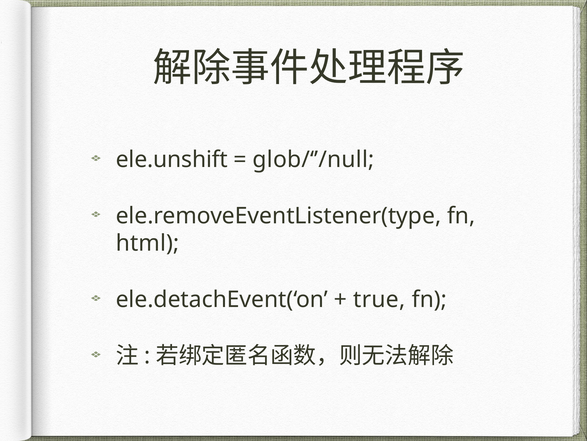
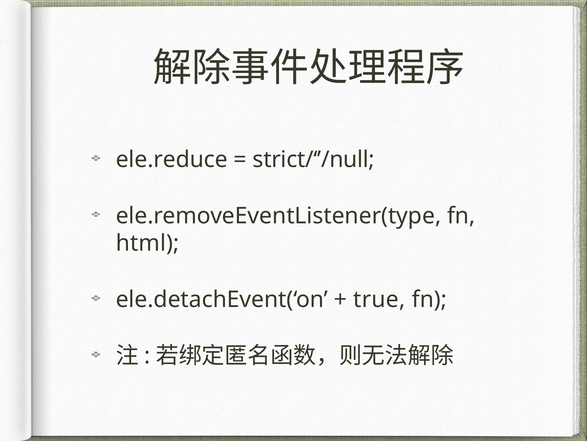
ele.unshift: ele.unshift -> ele.reduce (172, 159)
glob/‘’/null: glob/‘’/null -> strict/‘’/null (314, 159)
